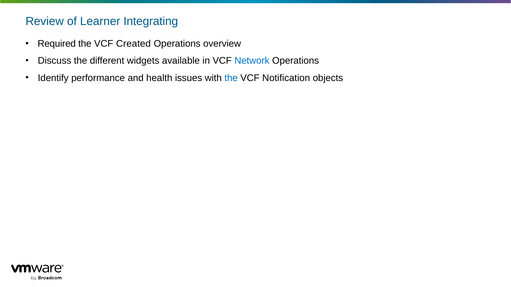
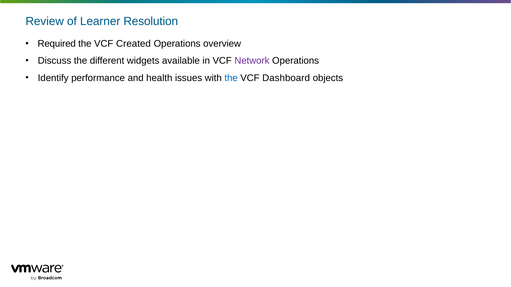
Integrating: Integrating -> Resolution (151, 21)
Network colour: blue -> purple (252, 61)
Notification: Notification -> Dashboard (286, 78)
